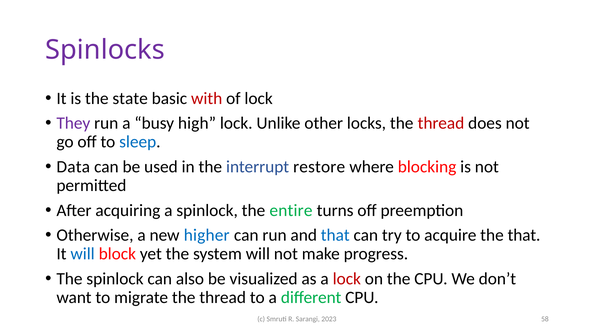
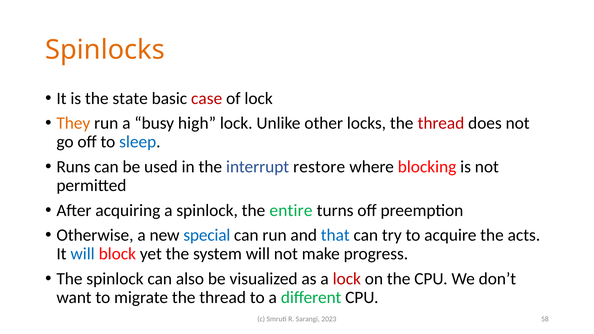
Spinlocks colour: purple -> orange (105, 50)
with: with -> case (207, 98)
They colour: purple -> orange (73, 123)
Data: Data -> Runs (73, 167)
higher: higher -> special (207, 235)
the that: that -> acts (524, 235)
